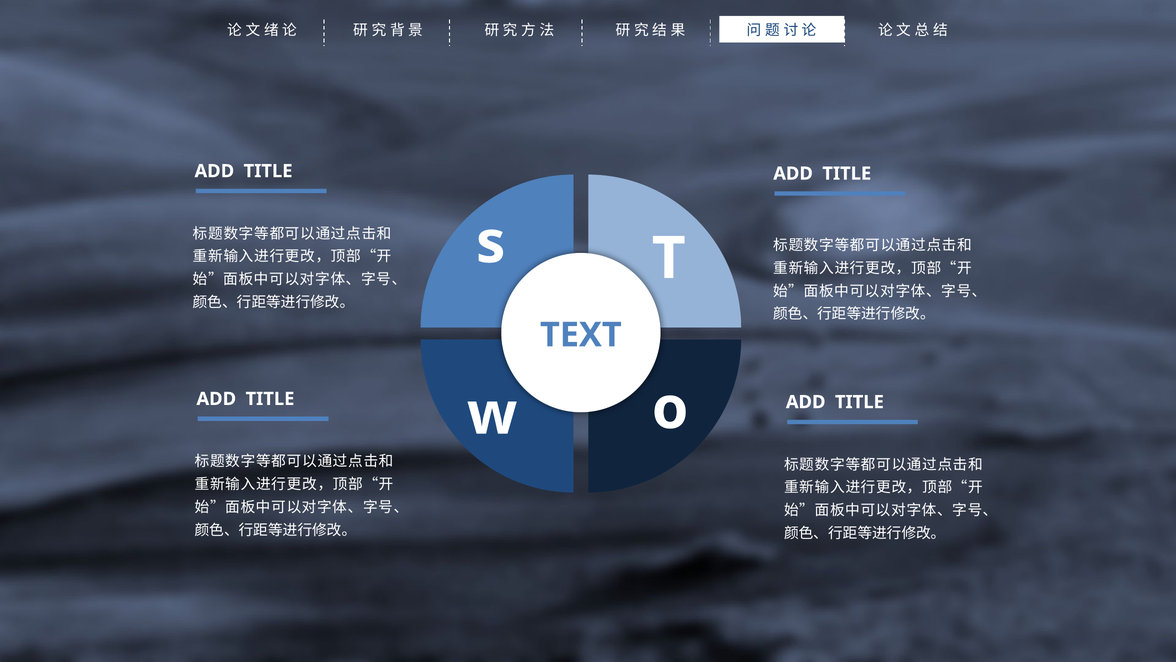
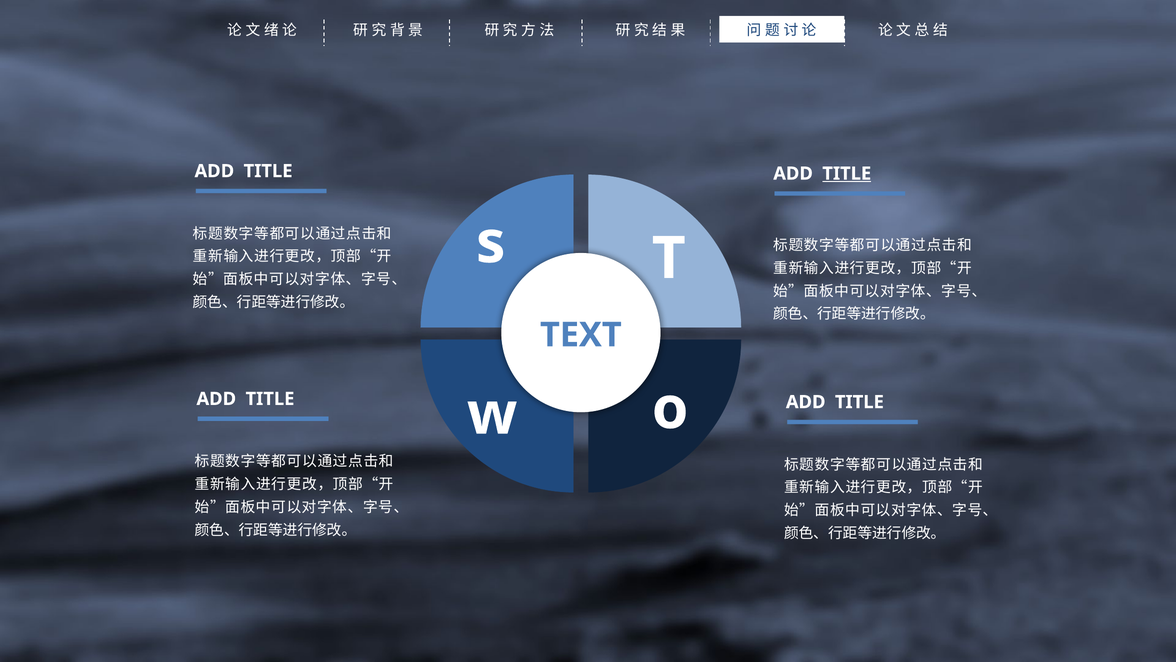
TITLE underline: none -> present (847, 174)
